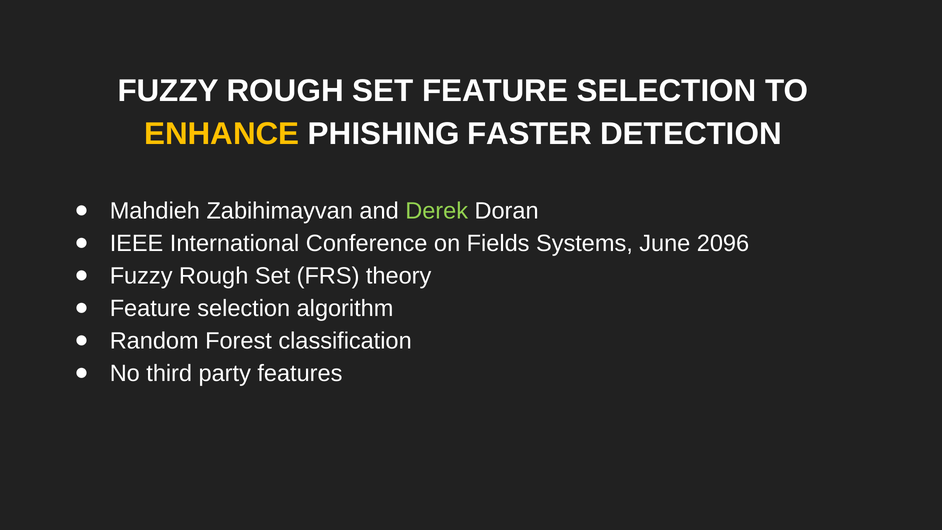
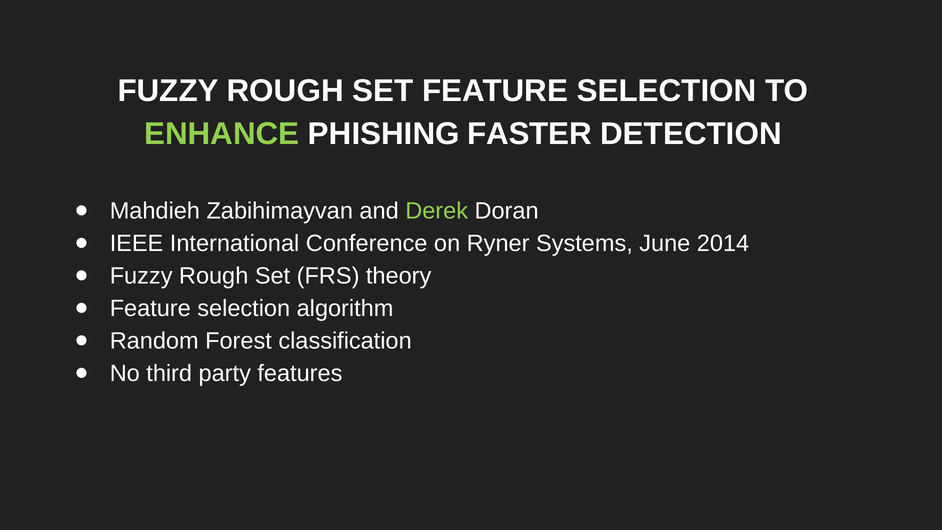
ENHANCE colour: yellow -> light green (222, 134)
Fields: Fields -> Ryner (498, 243)
2096: 2096 -> 2014 (723, 243)
